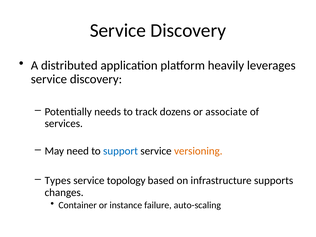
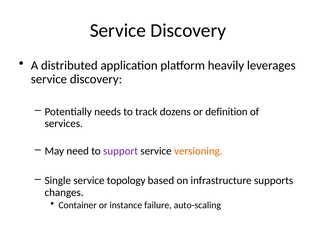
associate: associate -> definition (226, 112)
support colour: blue -> purple (121, 151)
Types: Types -> Single (58, 181)
